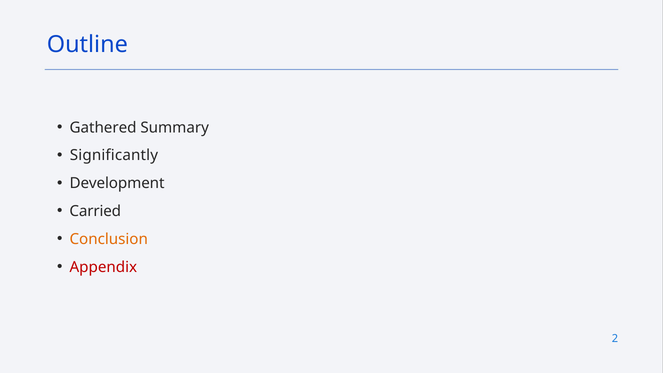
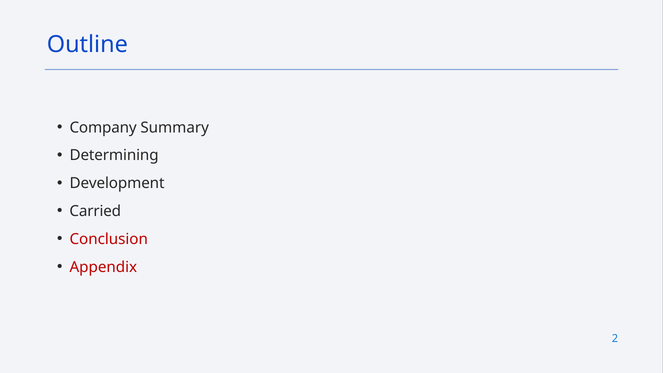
Gathered: Gathered -> Company (103, 128)
Significantly: Significantly -> Determining (114, 155)
Conclusion colour: orange -> red (109, 239)
